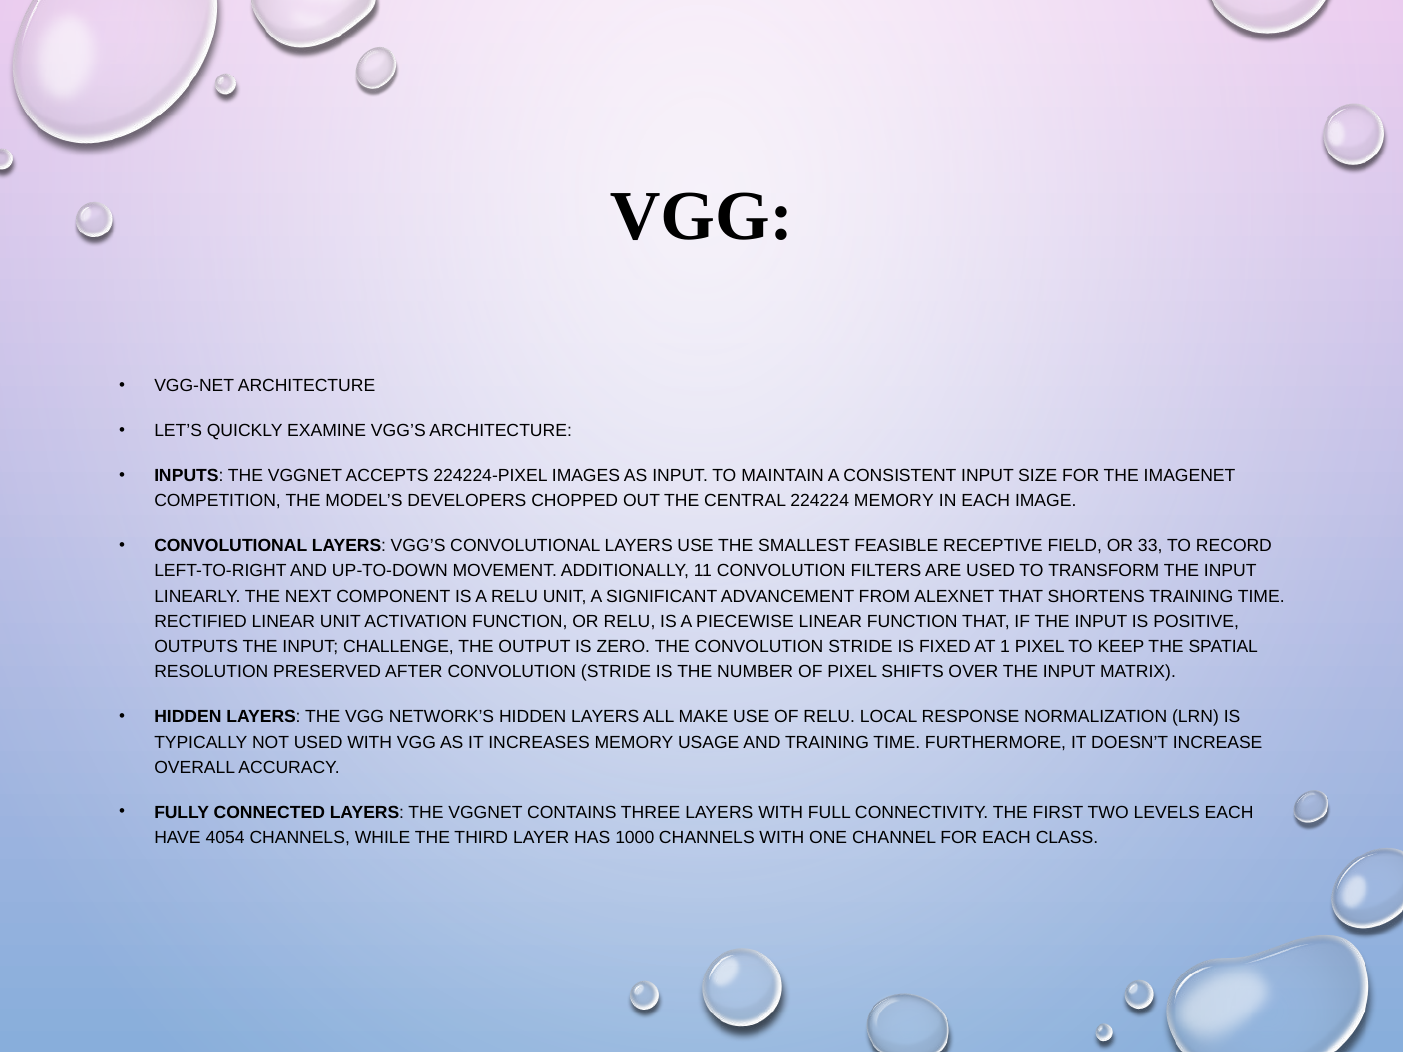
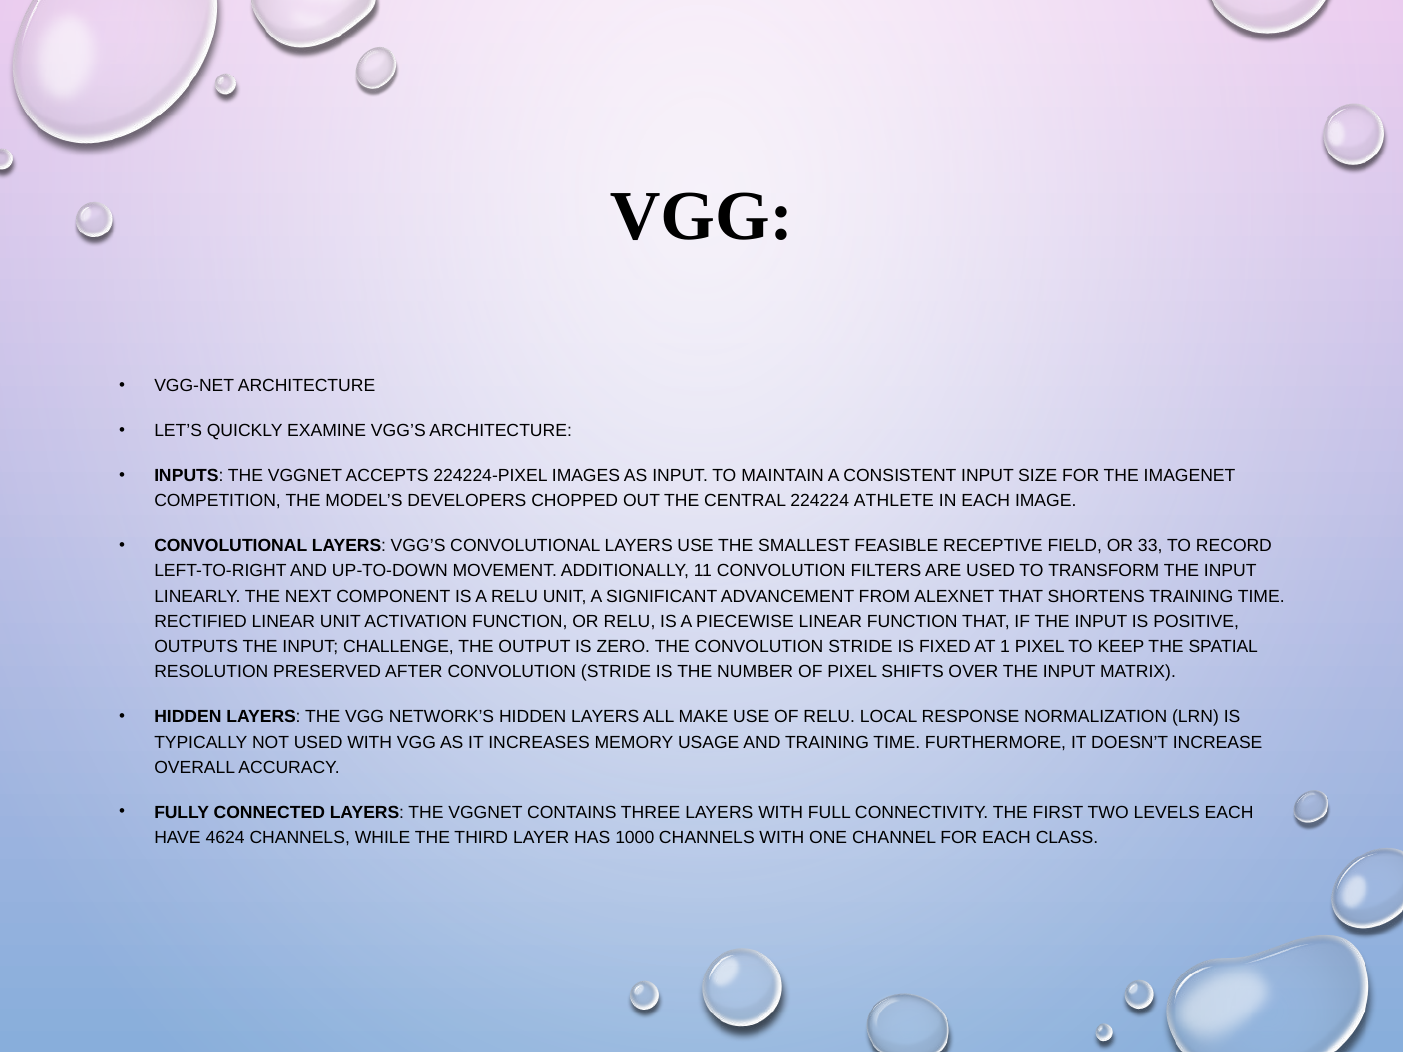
224224 MEMORY: MEMORY -> ATHLETE (894, 501)
4054: 4054 -> 4624 (225, 838)
